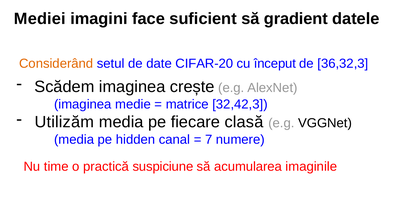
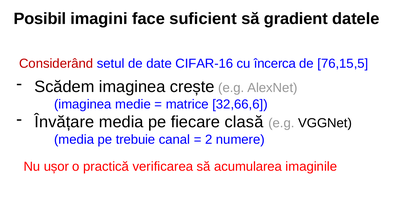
Mediei: Mediei -> Posibil (40, 19)
Considerând colour: orange -> red (56, 63)
CIFAR-20: CIFAR-20 -> CIFAR-16 (204, 63)
început: început -> încerca (275, 63)
36,32,3: 36,32,3 -> 76,15,5 (343, 63)
32,42,3: 32,42,3 -> 32,66,6 (240, 104)
Utilizăm: Utilizăm -> Învățare (64, 122)
hidden: hidden -> trebuie (136, 140)
7: 7 -> 2 (209, 140)
time: time -> ușor (56, 166)
suspiciune: suspiciune -> verificarea (163, 166)
